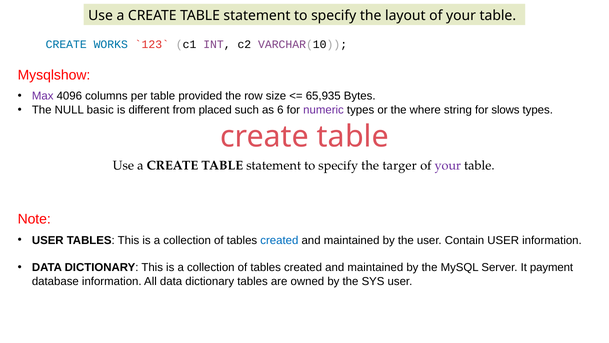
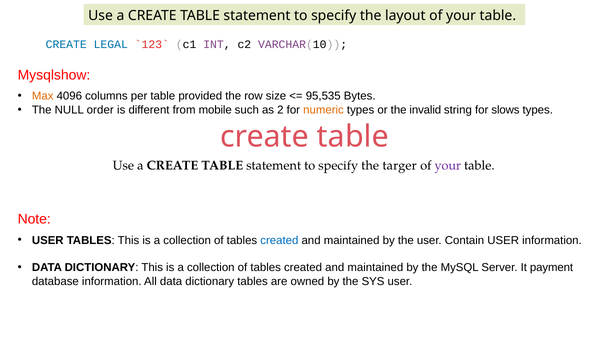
WORKS: WORKS -> LEGAL (111, 44)
Max colour: purple -> orange (43, 96)
65,935: 65,935 -> 95,535 (323, 96)
basic: basic -> order (100, 110)
placed: placed -> mobile (215, 110)
6: 6 -> 2 (280, 110)
numeric colour: purple -> orange (324, 110)
where: where -> invalid (425, 110)
